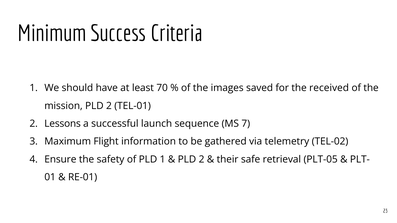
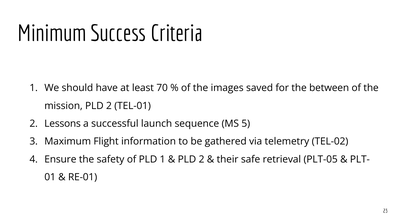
received: received -> between (329, 88)
7: 7 -> 5 (246, 124)
